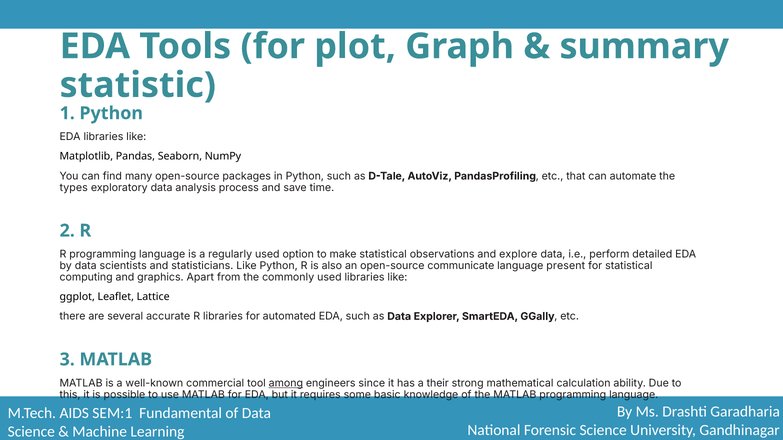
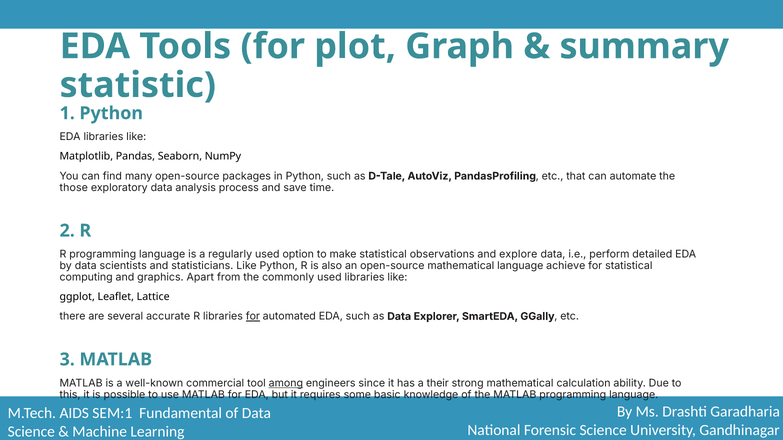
types: types -> those (74, 188)
open-source communicate: communicate -> mathematical (461, 266)
present: present -> achieve (566, 266)
for underline: none -> present (253, 317)
